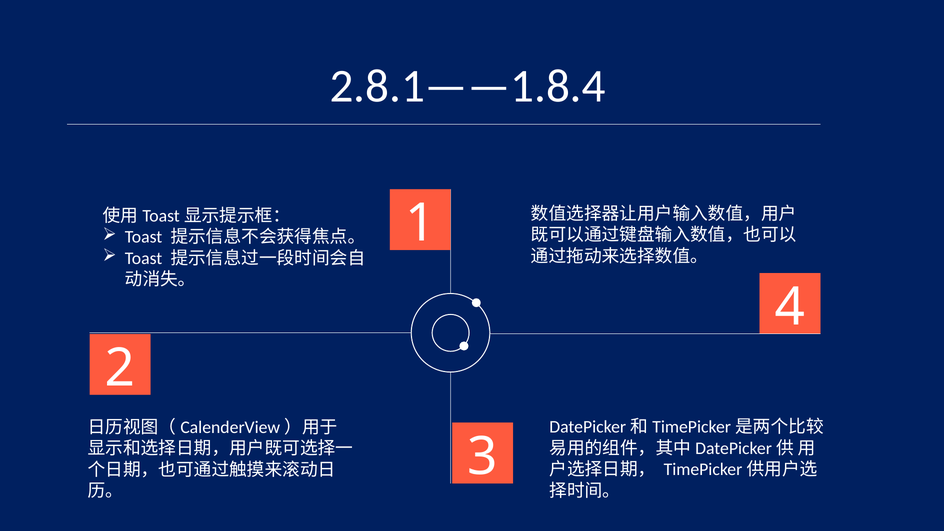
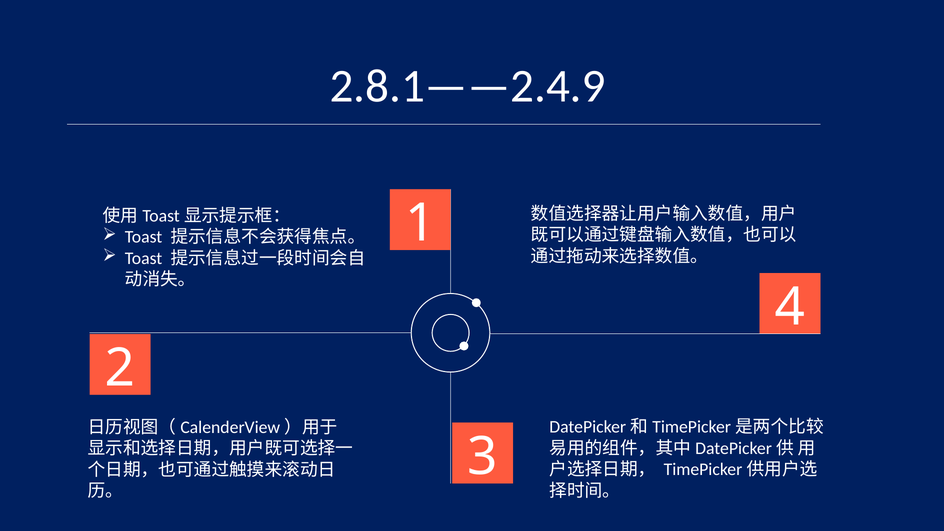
2.8.1——1.8.4: 2.8.1——1.8.4 -> 2.8.1——2.4.9 (468, 86)
